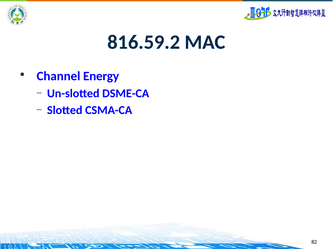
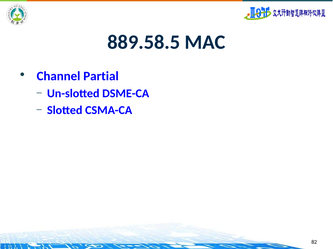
816.59.2: 816.59.2 -> 889.58.5 (144, 42)
Energy: Energy -> Partial (101, 76)
